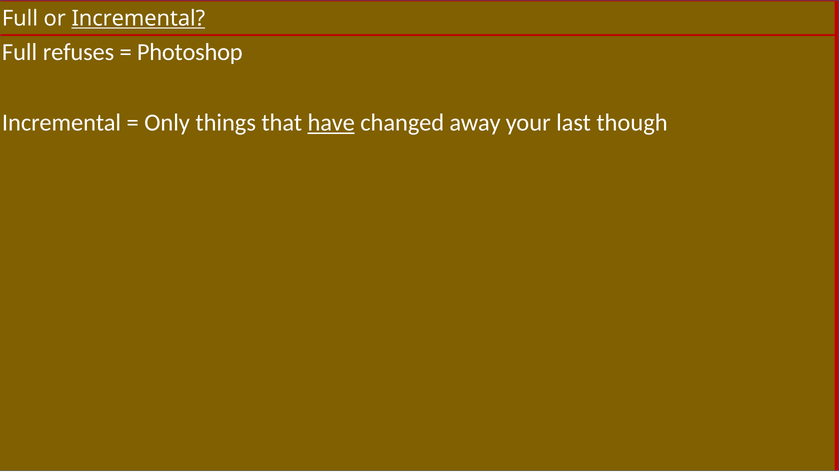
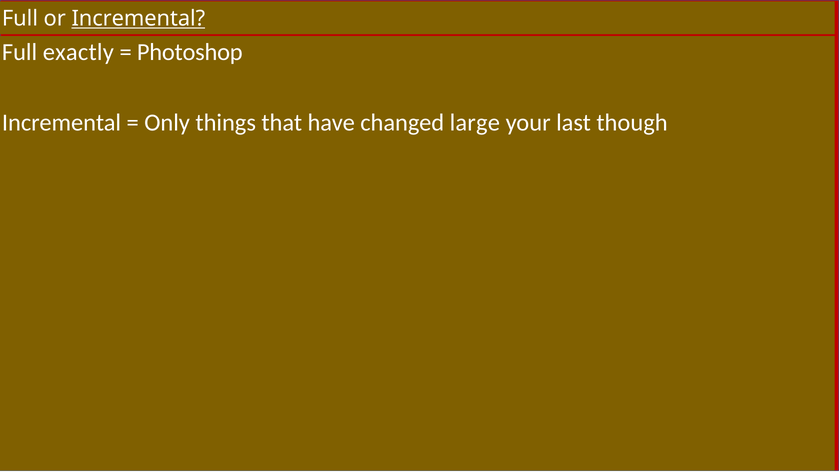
refuses: refuses -> exactly (78, 52)
have underline: present -> none (331, 123)
away: away -> large (475, 123)
